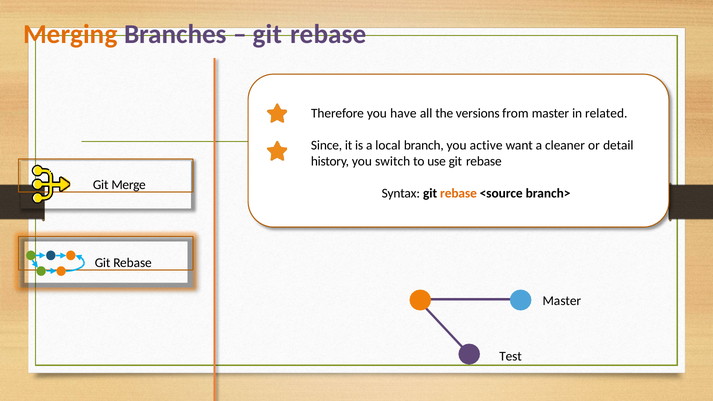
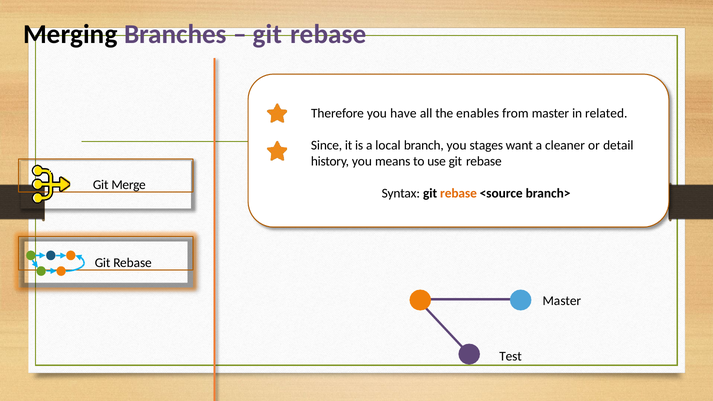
Merging colour: orange -> black (70, 34)
versions: versions -> enables (478, 113)
active: active -> stages (486, 145)
switch: switch -> means (393, 161)
